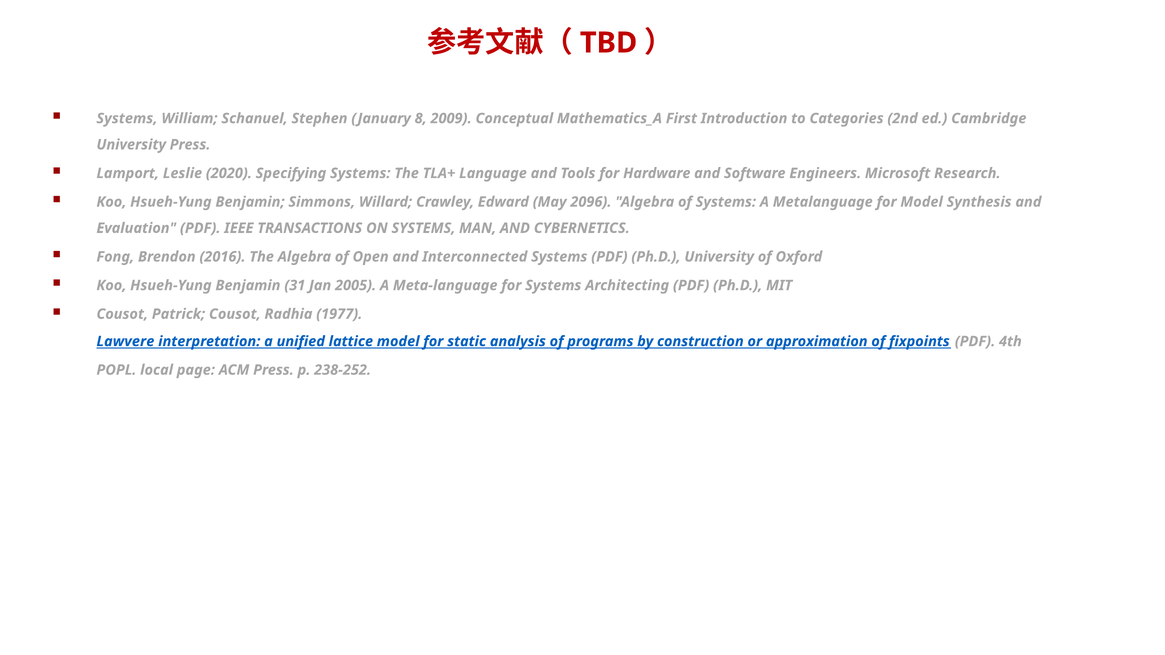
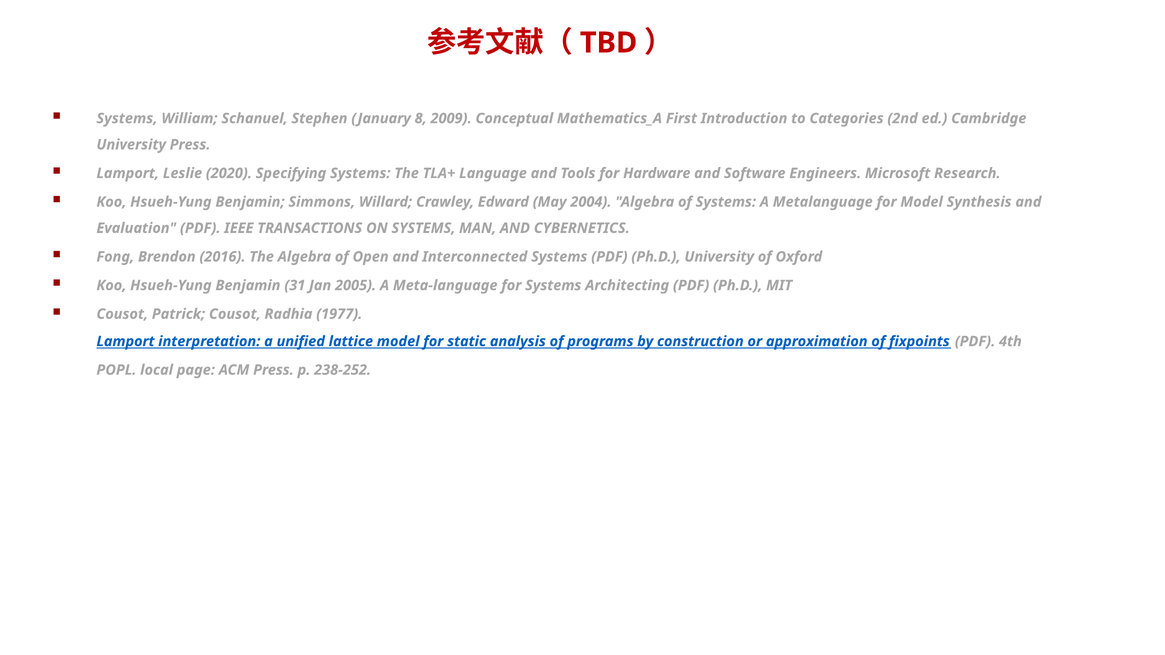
2096: 2096 -> 2004 (591, 202)
Lawvere: Lawvere -> Lamport (125, 341)
